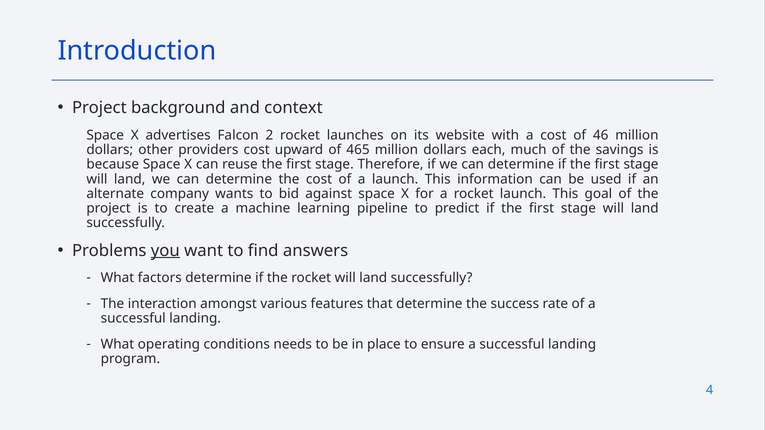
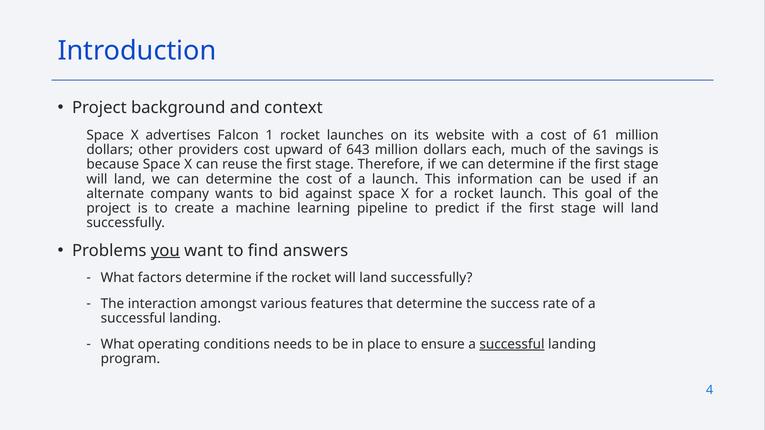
2: 2 -> 1 (269, 135)
46: 46 -> 61 (601, 135)
465: 465 -> 643 (358, 150)
successful underline: none -> present (512, 344)
